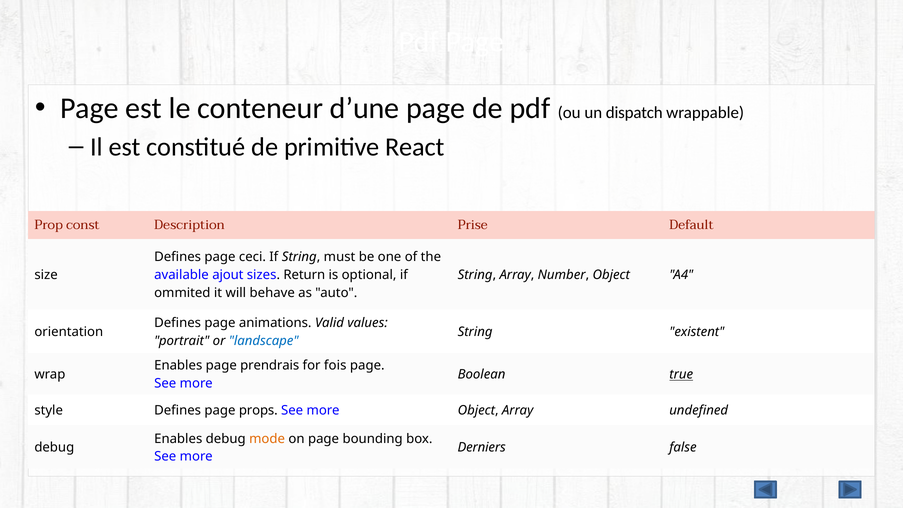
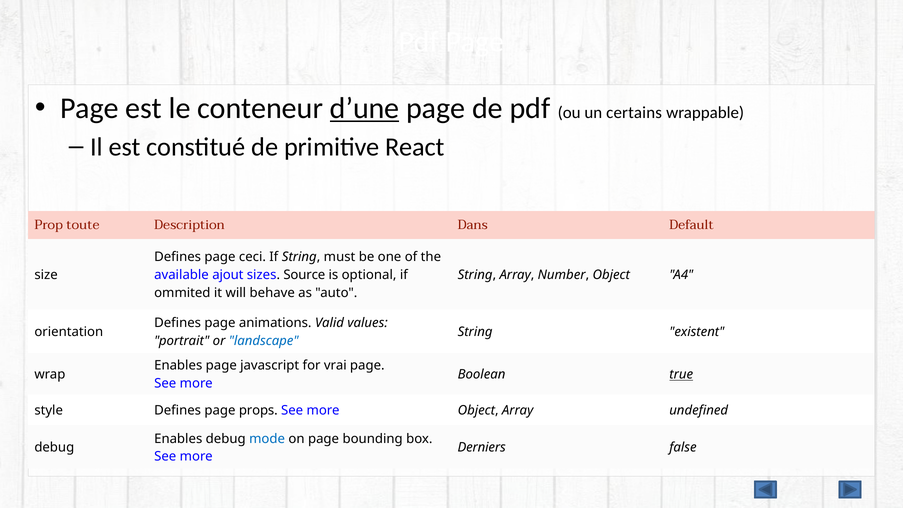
d’une underline: none -> present (365, 108)
dispatch: dispatch -> certains (634, 113)
const: const -> toute (83, 225)
Prise: Prise -> Dans (473, 225)
Return: Return -> Source (304, 275)
prendrais: prendrais -> javascript (270, 366)
fois: fois -> vrai (335, 366)
mode colour: orange -> blue (267, 439)
